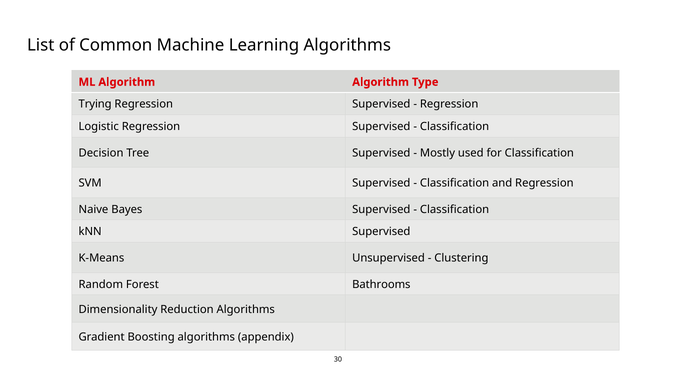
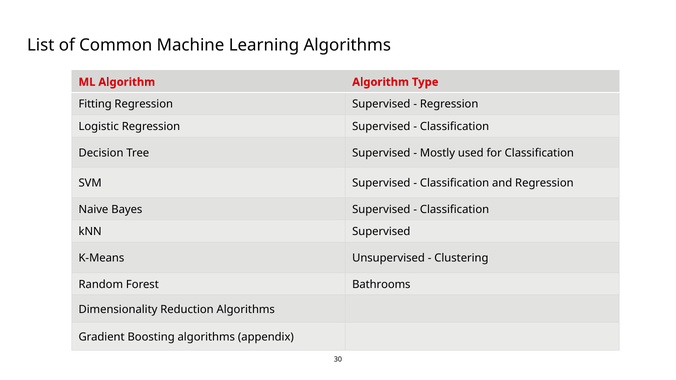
Trying: Trying -> Fitting (95, 104)
